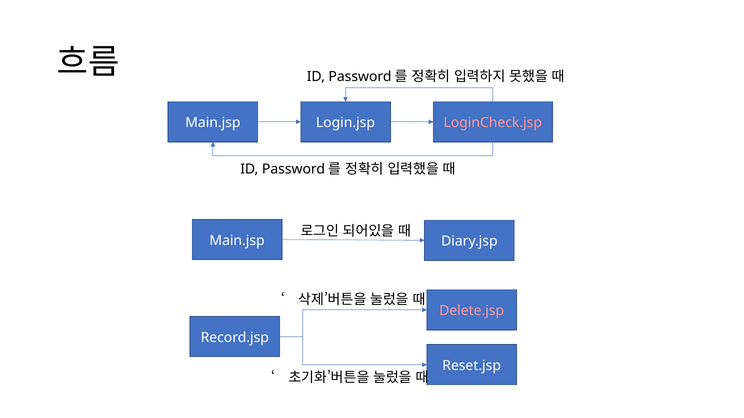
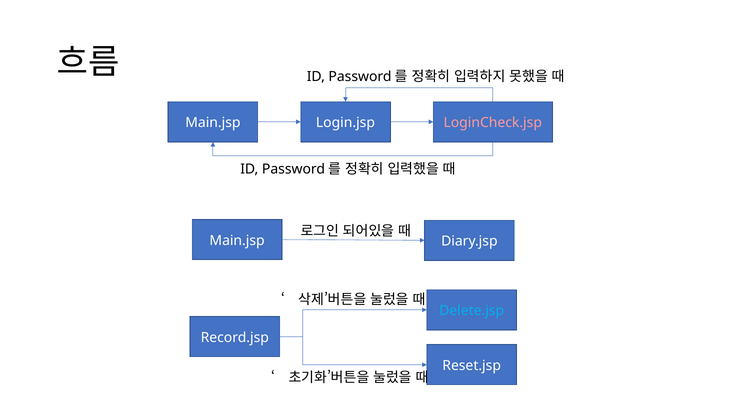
Delete.jsp colour: pink -> light blue (472, 311)
